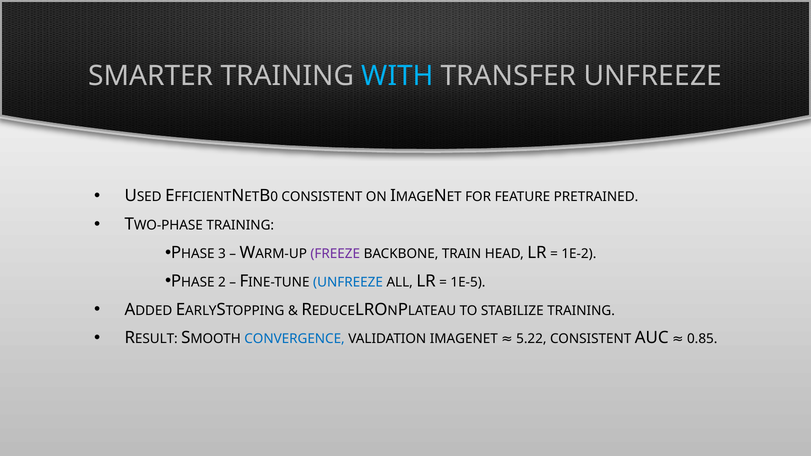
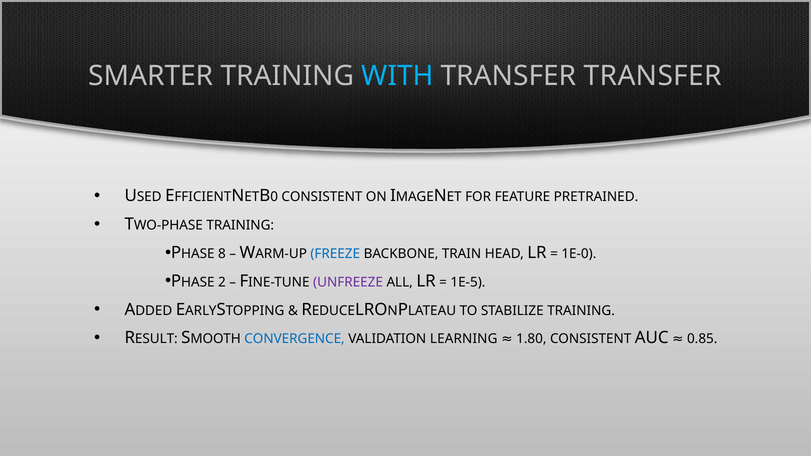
TRANSFER UNFREEZE: UNFREEZE -> TRANSFER (653, 76)
3: 3 -> 8 (222, 254)
FREEZE colour: purple -> blue (335, 254)
1E-2: 1E-2 -> 1E-0 (579, 254)
UNFREEZE colour: blue -> purple (348, 282)
VALIDATION IMAGENET: IMAGENET -> LEARNING (464, 339)
5.22: 5.22 -> 1.80 (531, 339)
